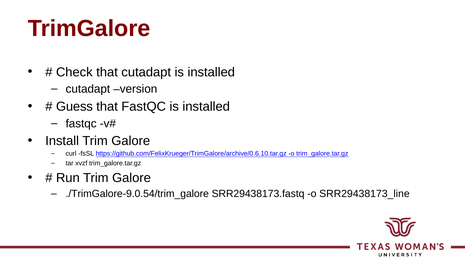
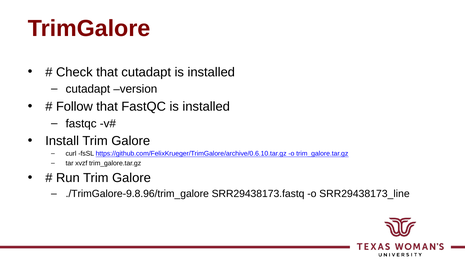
Guess: Guess -> Follow (74, 106)
./TrimGalore-9.0.54/trim_galore: ./TrimGalore-9.0.54/trim_galore -> ./TrimGalore-9.8.96/trim_galore (137, 194)
